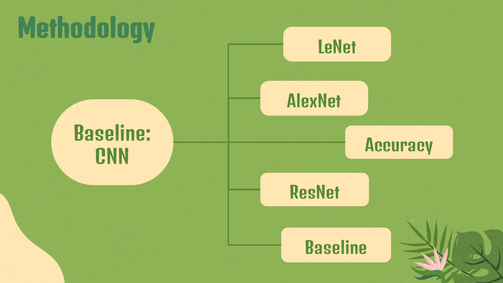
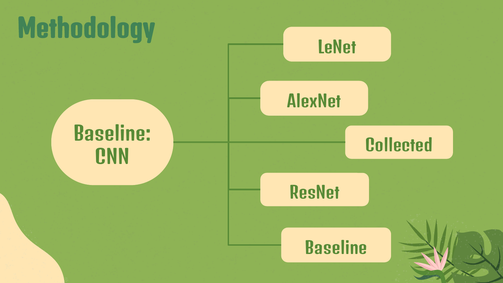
Accuracy: Accuracy -> Collected (399, 146)
